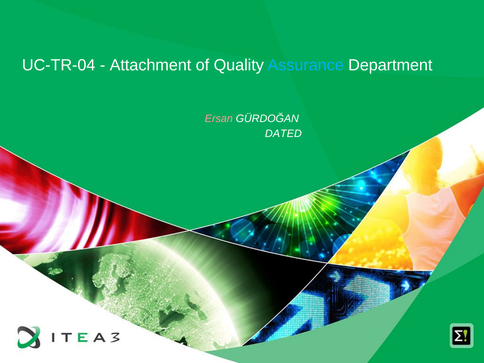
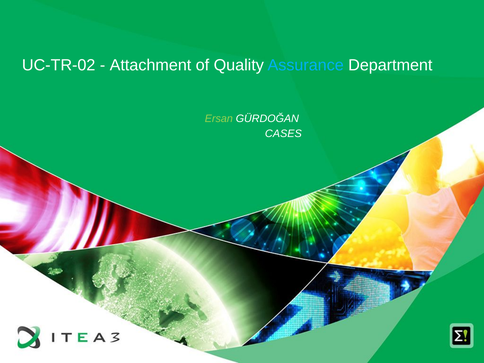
UC-TR-04: UC-TR-04 -> UC-TR-02 (59, 65)
Ersan colour: pink -> light green (219, 119)
DATED: DATED -> CASES (283, 134)
